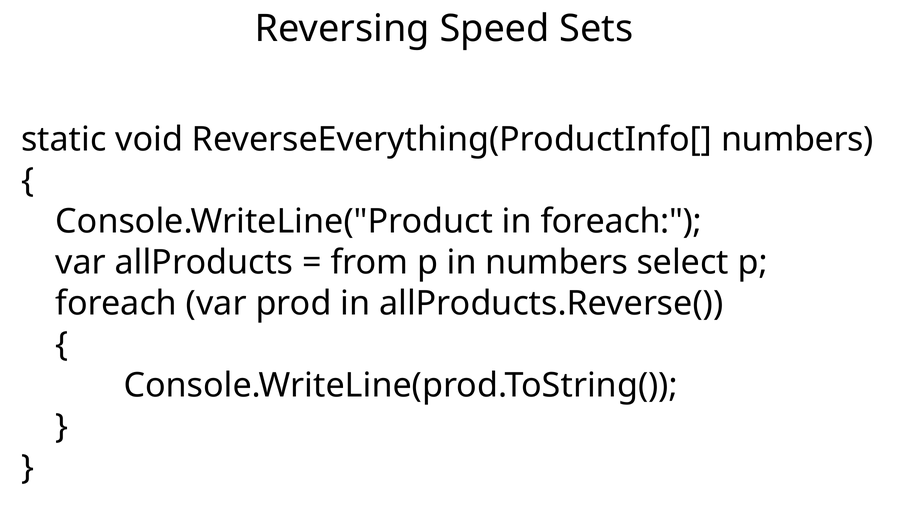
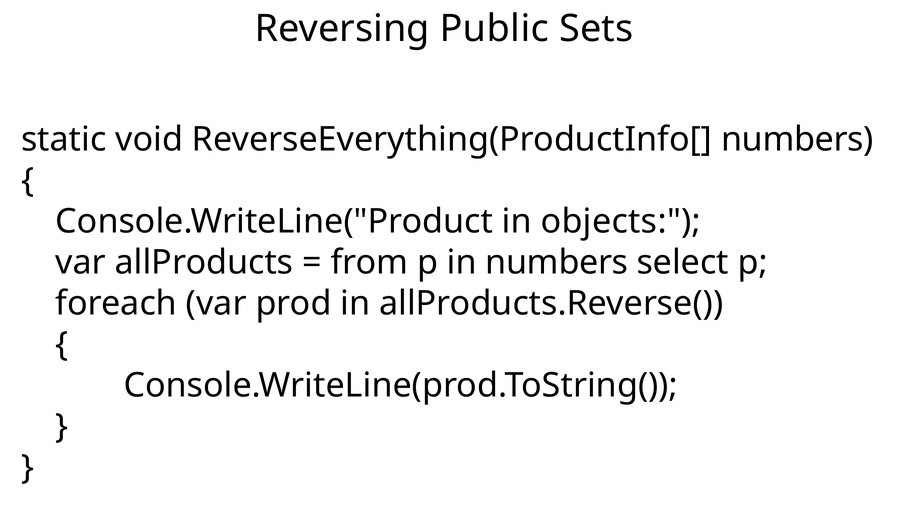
Speed: Speed -> Public (494, 29)
in foreach: foreach -> objects (621, 222)
